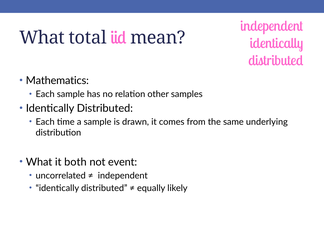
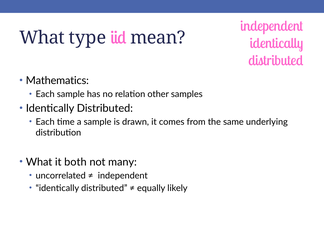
total: total -> type (87, 38)
event: event -> many (122, 162)
